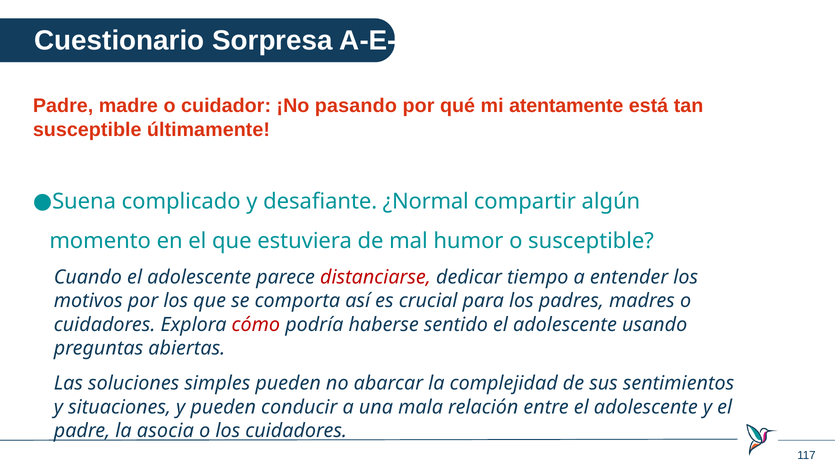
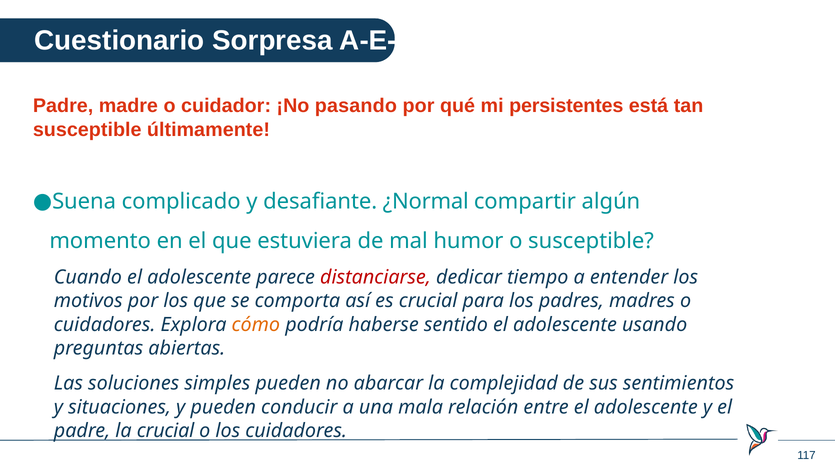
atentamente: atentamente -> persistentes (566, 106)
cómo colour: red -> orange (256, 325)
la asocia: asocia -> crucial (166, 431)
